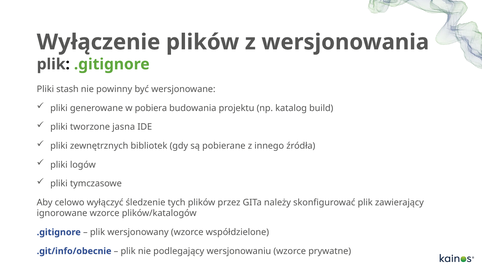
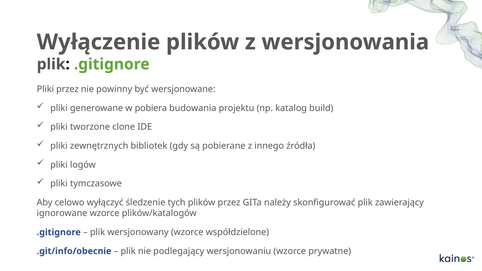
Pliki stash: stash -> przez (67, 89)
jasna: jasna -> clone (124, 127)
